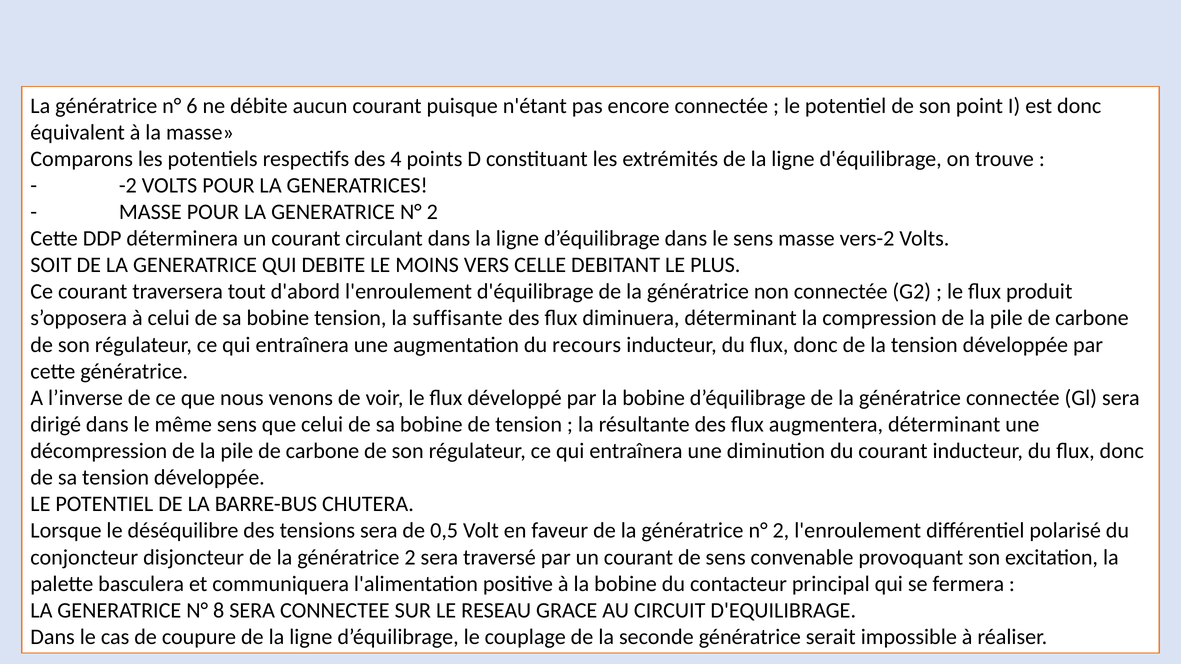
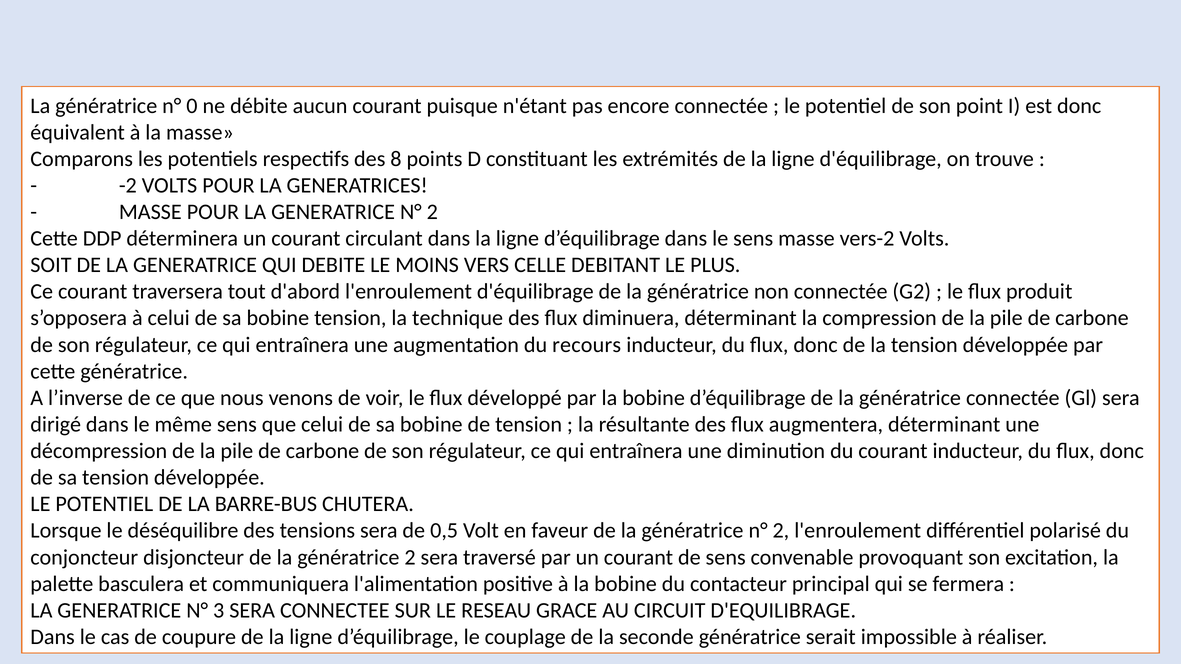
6: 6 -> 0 (192, 106)
4: 4 -> 8 (396, 159)
suffisante: suffisante -> technique (458, 318)
8: 8 -> 3 (219, 611)
